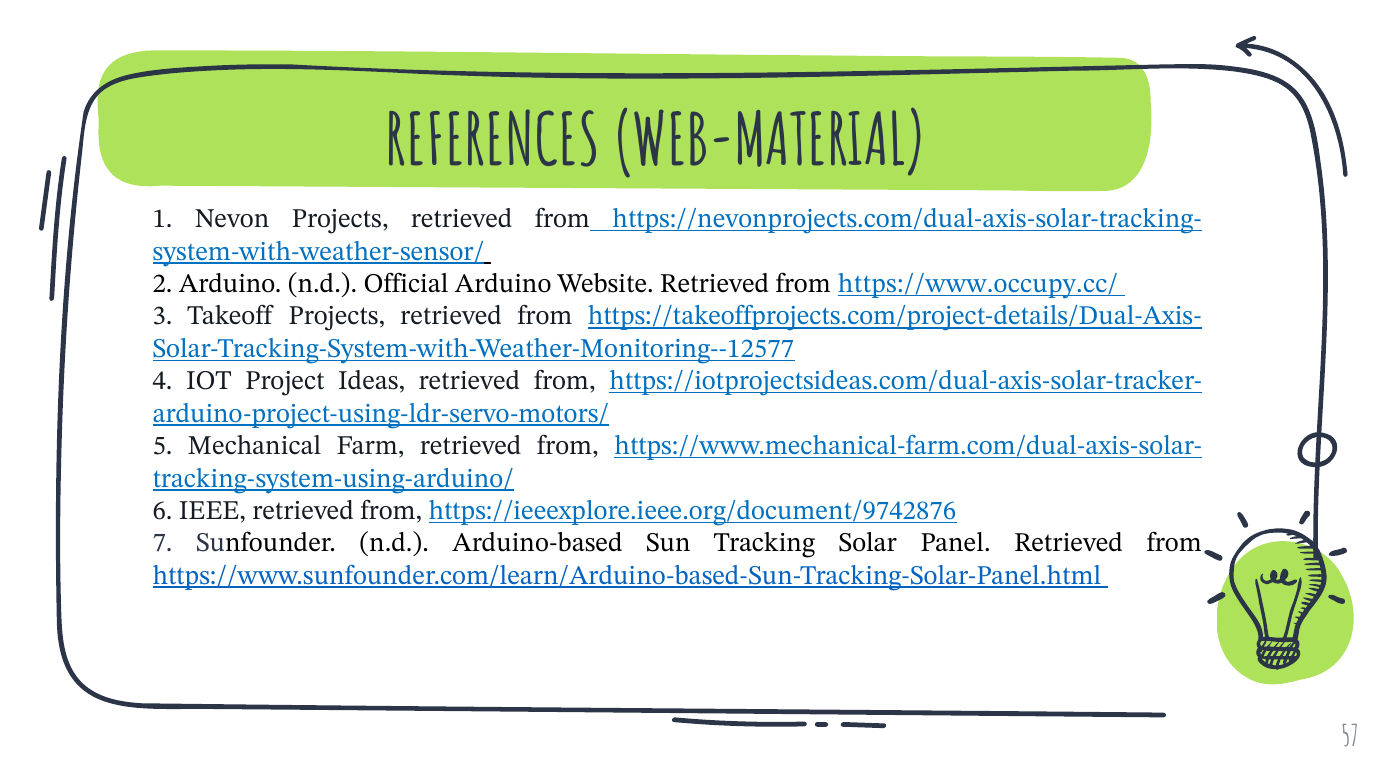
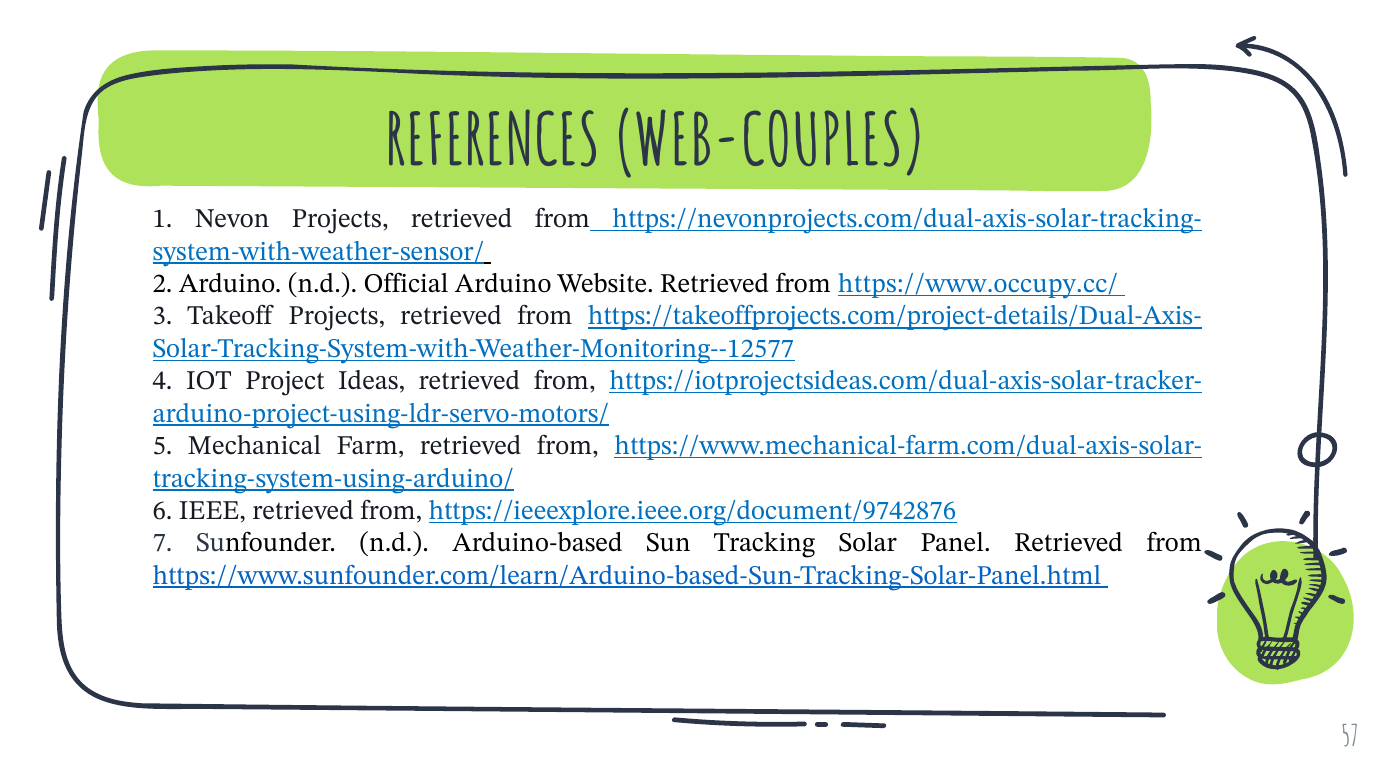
WEB-MATERIAL: WEB-MATERIAL -> WEB-COUPLES (770, 142)
